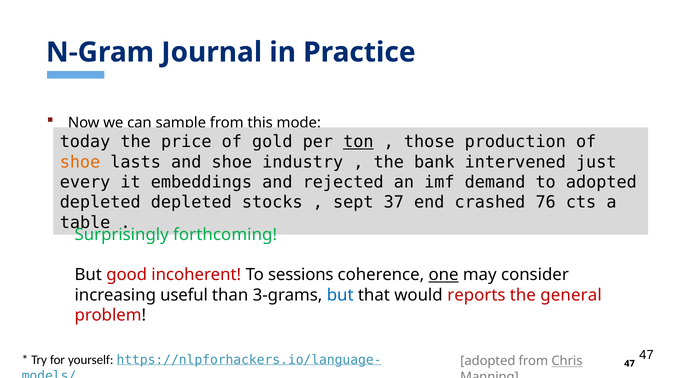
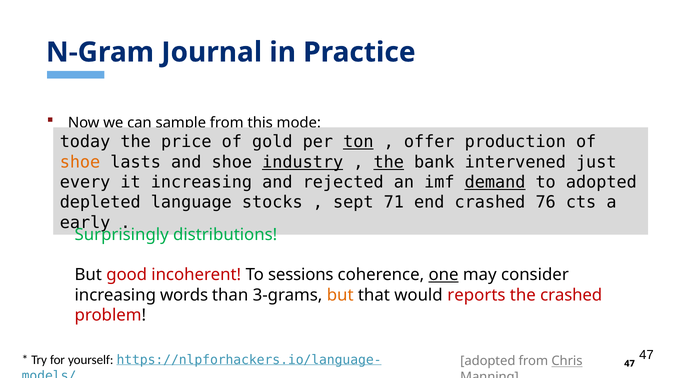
those: those -> offer (429, 142)
industry underline: none -> present (303, 162)
the underline: none -> present (389, 162)
it embeddings: embeddings -> increasing (201, 183)
demand underline: none -> present (495, 183)
depleted depleted: depleted -> language (191, 203)
37: 37 -> 71 (394, 203)
table: table -> early (85, 223)
forthcoming: forthcoming -> distributions (225, 235)
useful: useful -> words (184, 296)
but colour: blue -> orange (340, 296)
the general: general -> crashed (571, 296)
